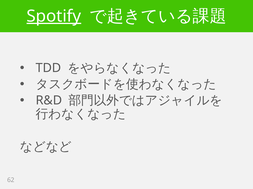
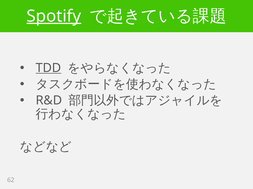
TDD underline: none -> present (48, 68)
